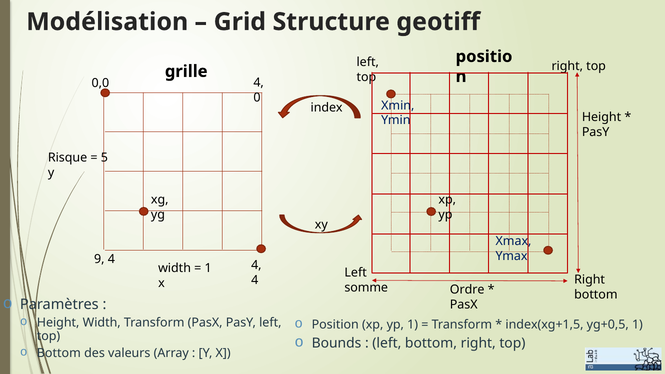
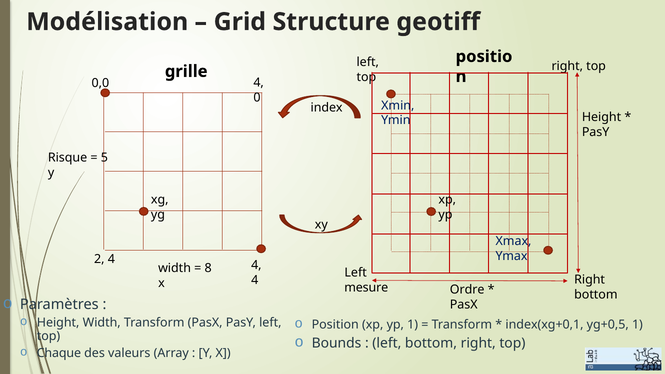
9: 9 -> 2 (99, 259)
1: 1 -> 8 (208, 268)
somme: somme -> mesure (366, 288)
index(xg+1,5: index(xg+1,5 -> index(xg+0,1 (544, 325)
Bottom: Bottom -> Chaque (59, 353)
